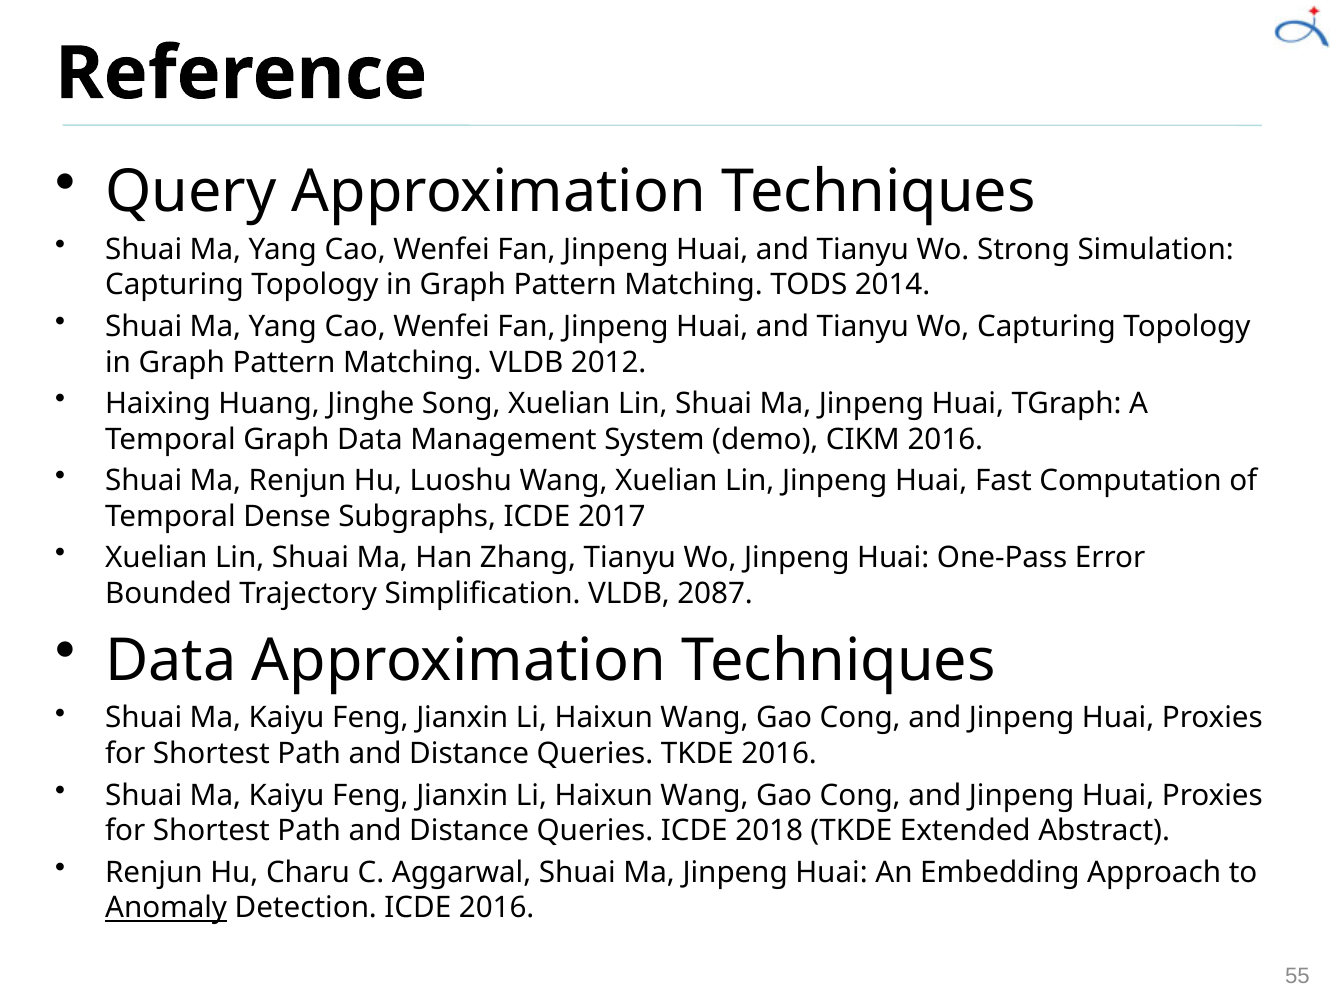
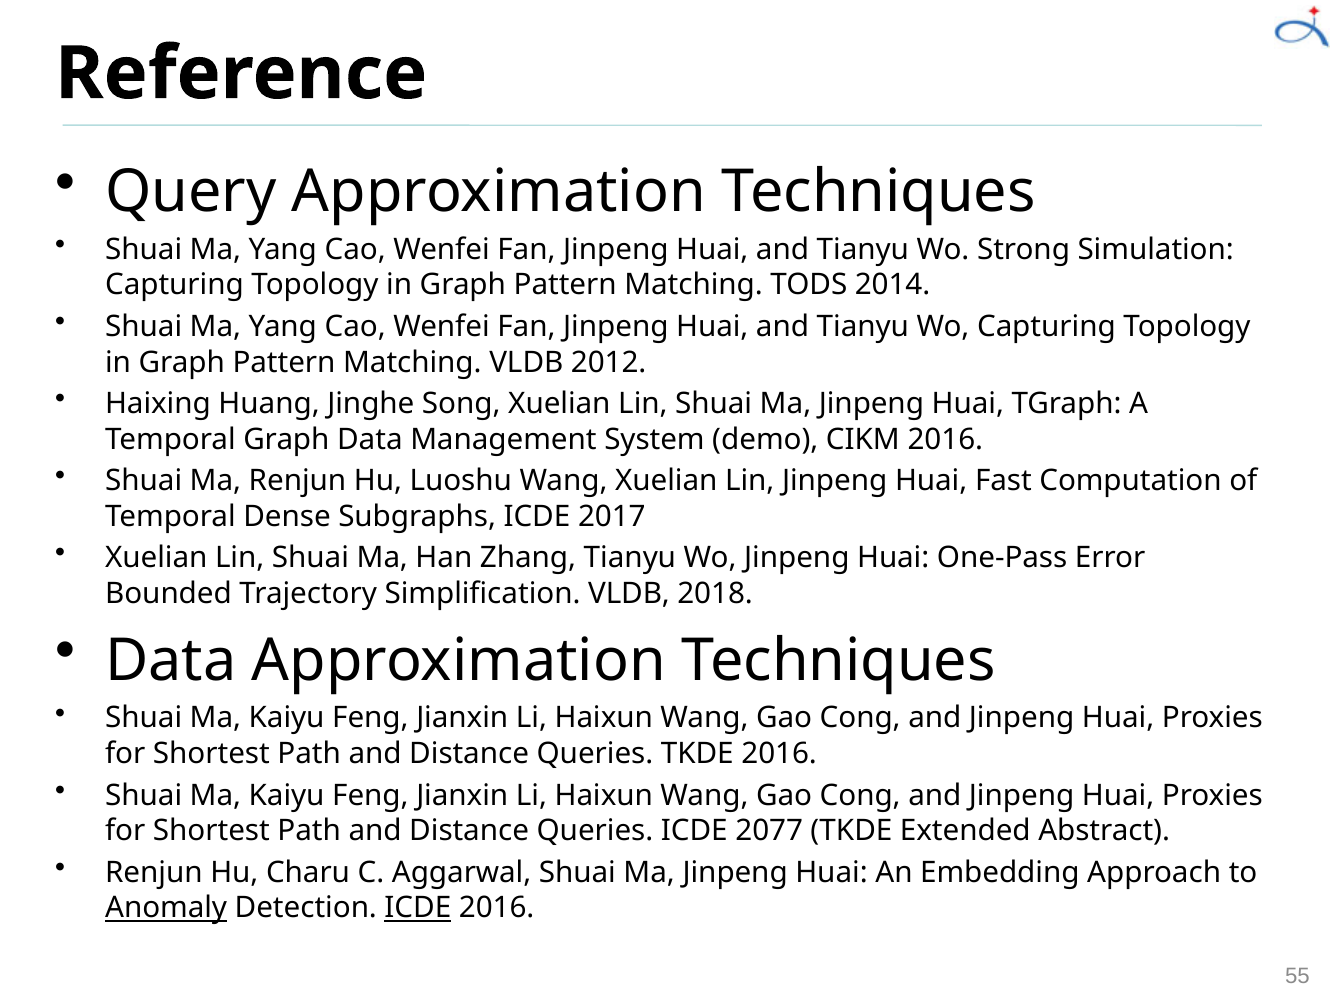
2087: 2087 -> 2018 (715, 594)
2018: 2018 -> 2077 (769, 831)
ICDE underline: none -> present (418, 908)
